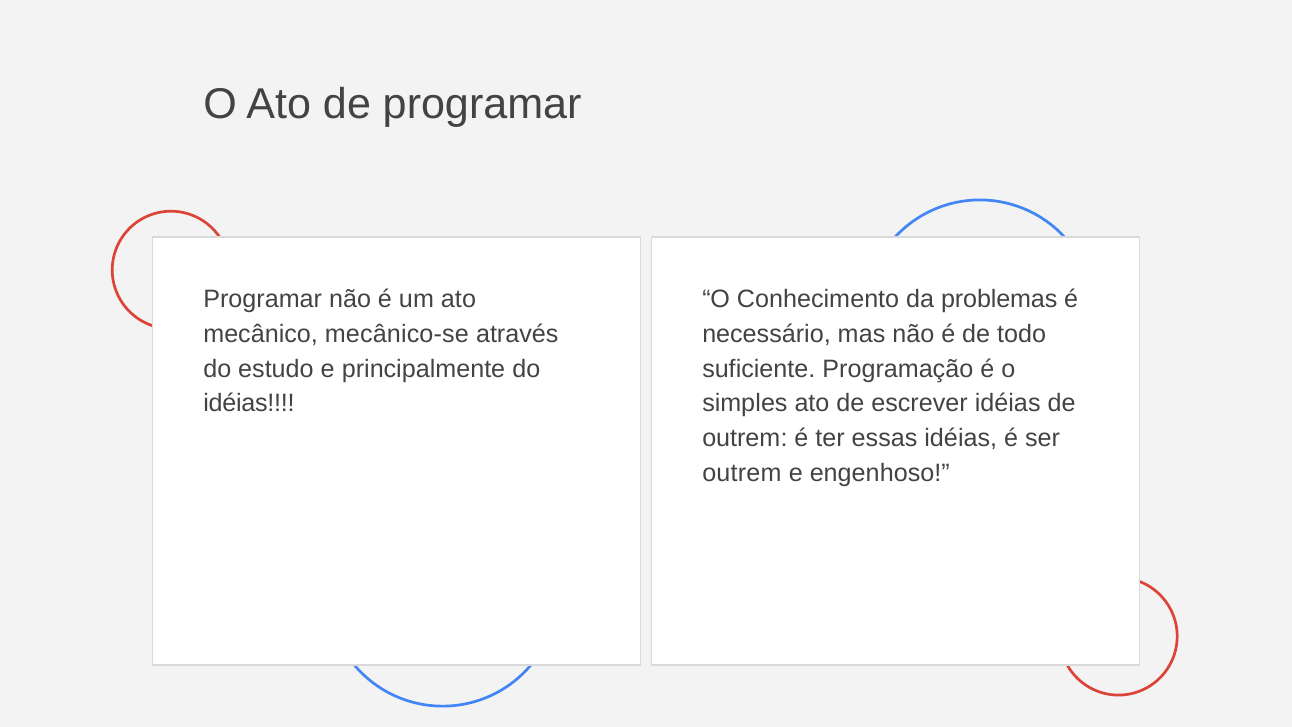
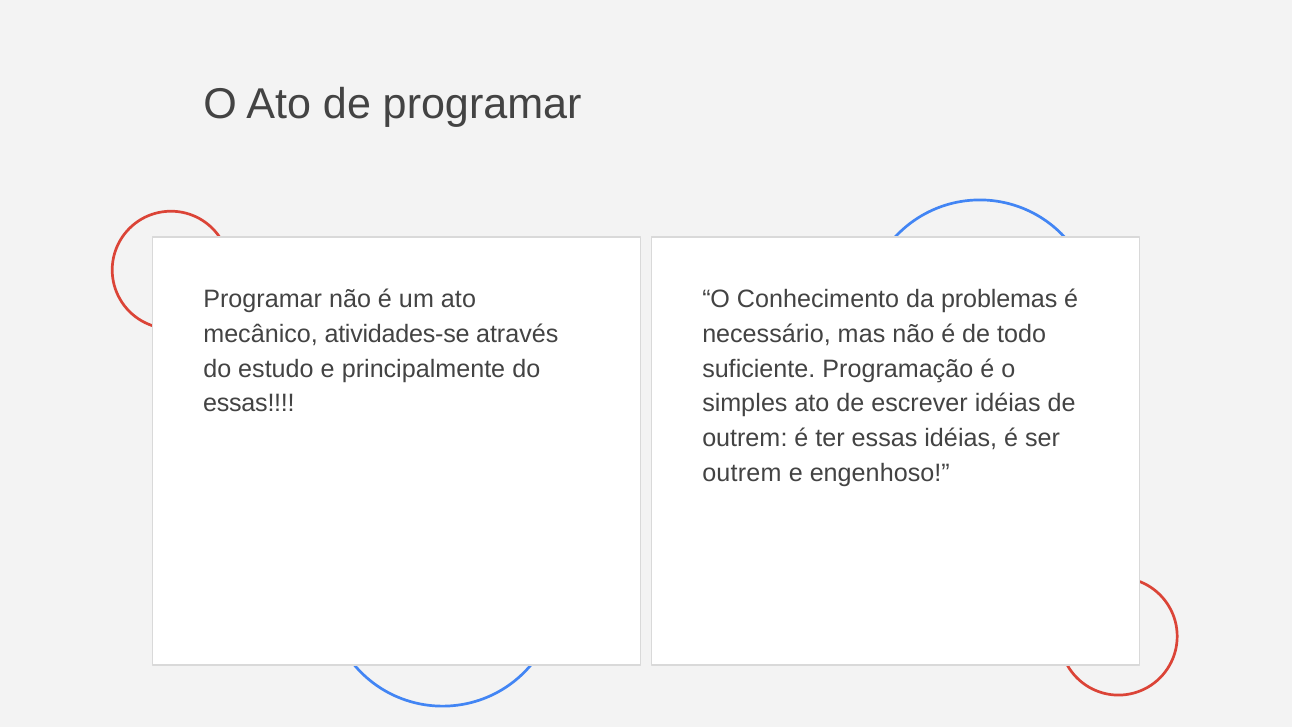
mecânico-se: mecânico-se -> atividades-se (397, 334)
idéias: idéias -> essas (249, 403)
